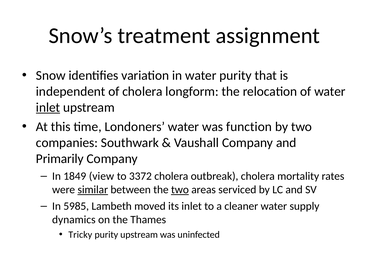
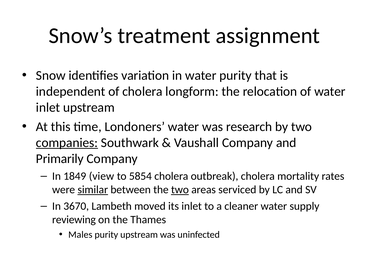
inlet underline: present -> none (48, 107)
function: function -> research (249, 127)
companies underline: none -> present (67, 143)
3372: 3372 -> 5854 (140, 176)
5985: 5985 -> 3670 (76, 206)
dynamics: dynamics -> reviewing (74, 219)
Tricky: Tricky -> Males (80, 234)
